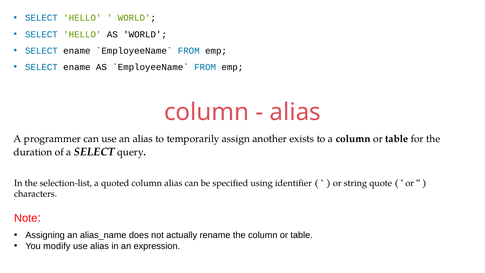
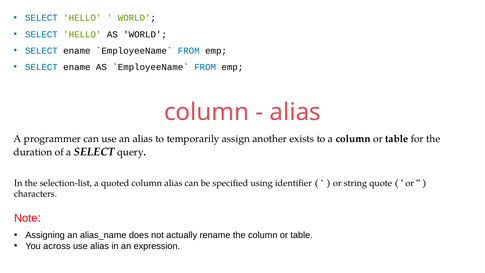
modify: modify -> across (57, 246)
